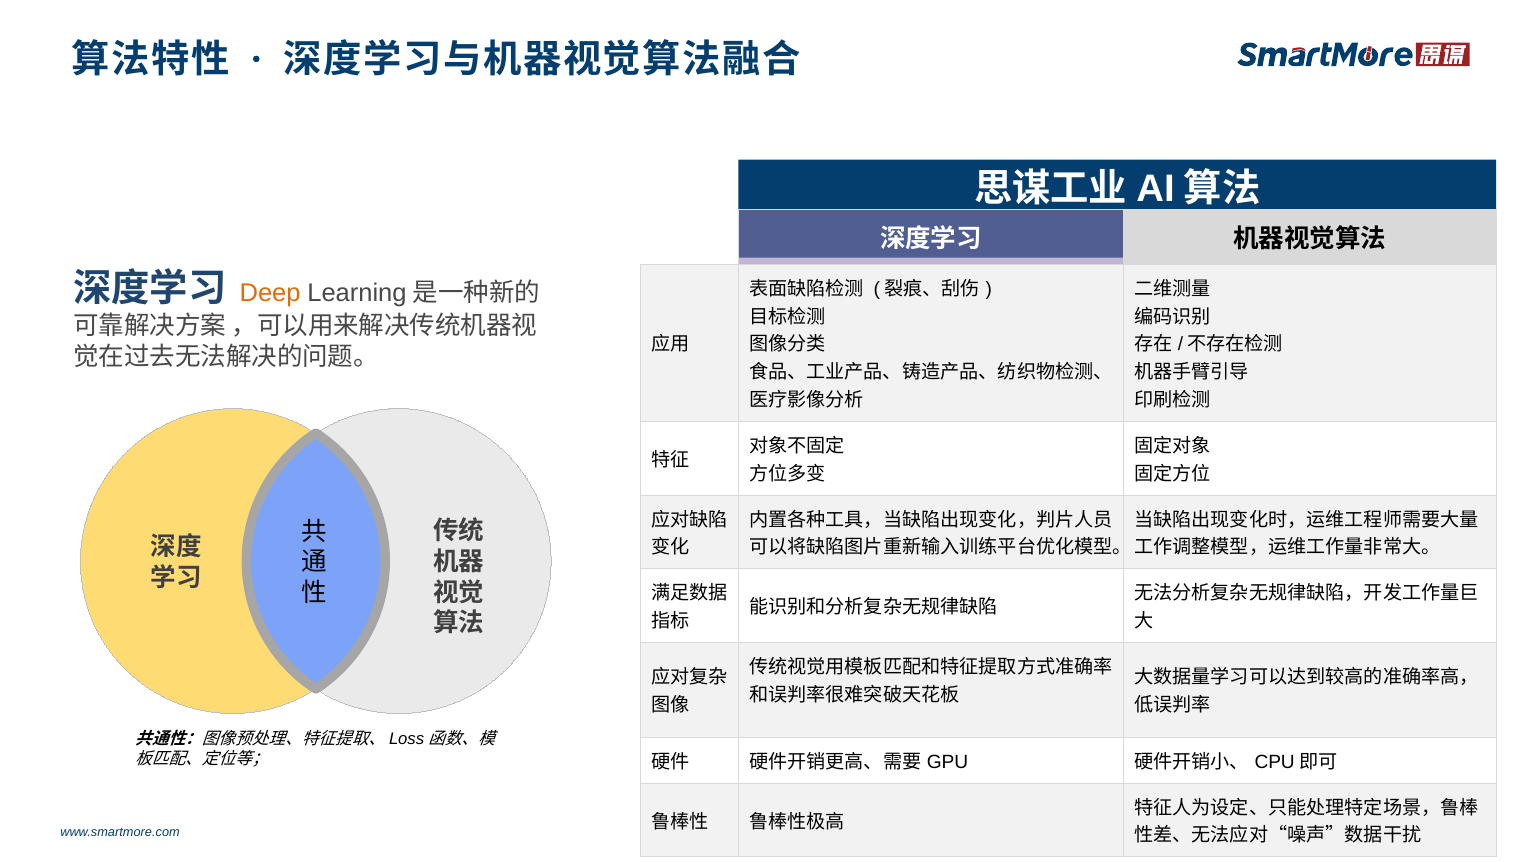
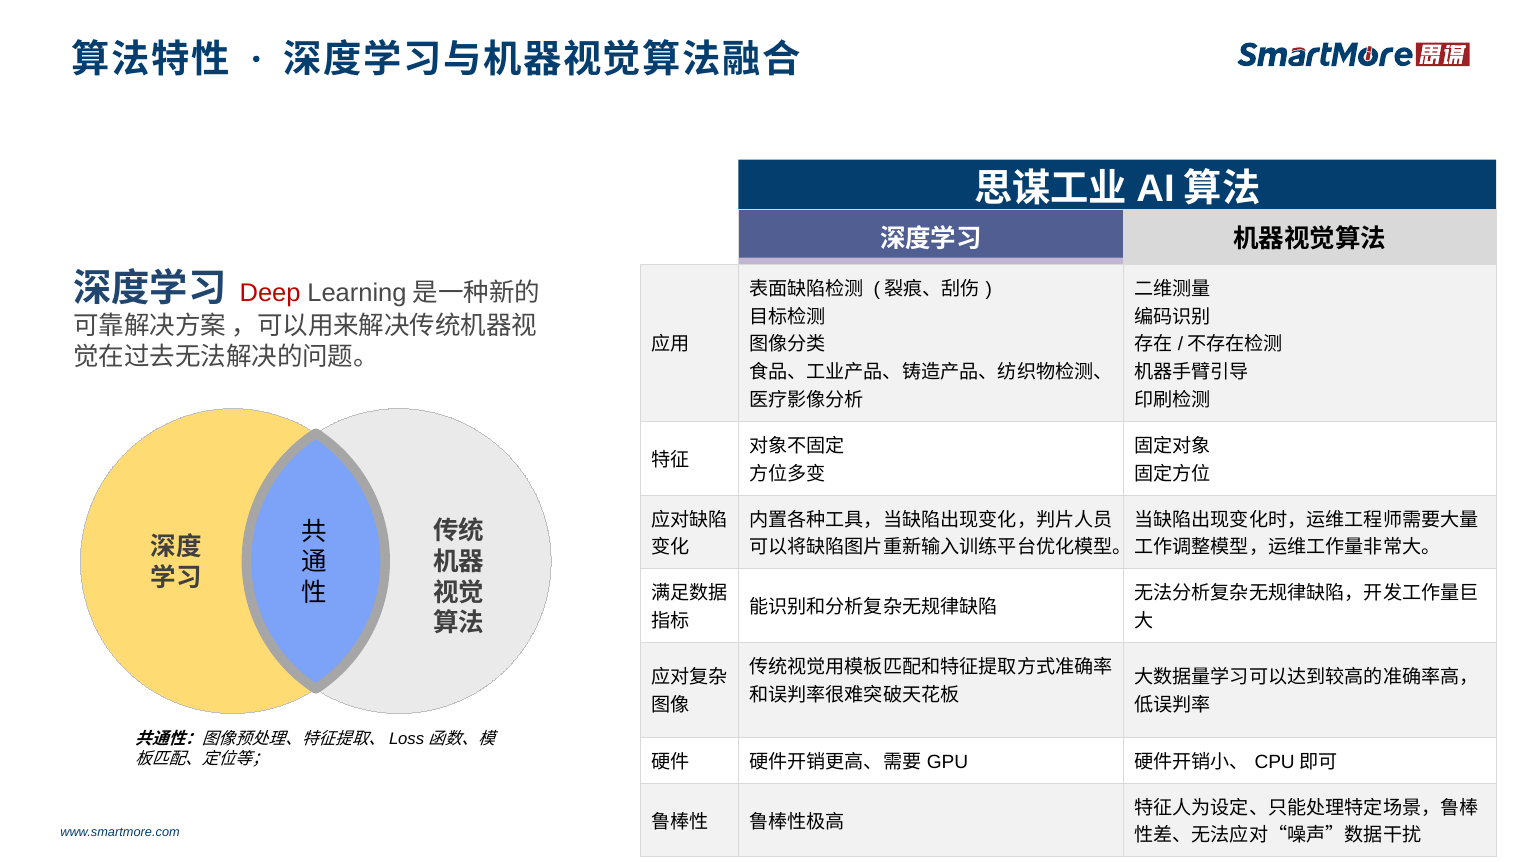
Deep colour: orange -> red (270, 293)
